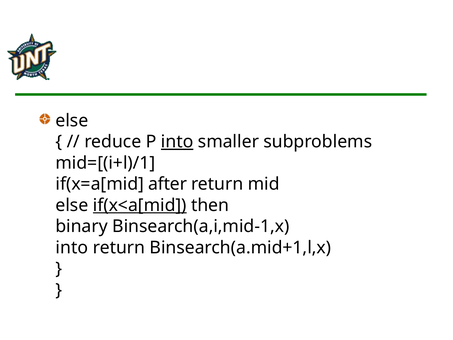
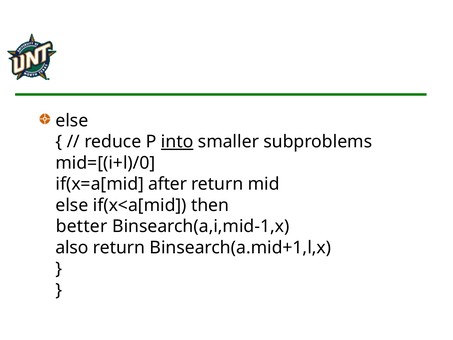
mid=[(i+l)/1: mid=[(i+l)/1 -> mid=[(i+l)/0 (105, 163)
if(x<a[mid underline: present -> none (140, 205)
binary: binary -> better (82, 226)
into: into -> also (72, 247)
